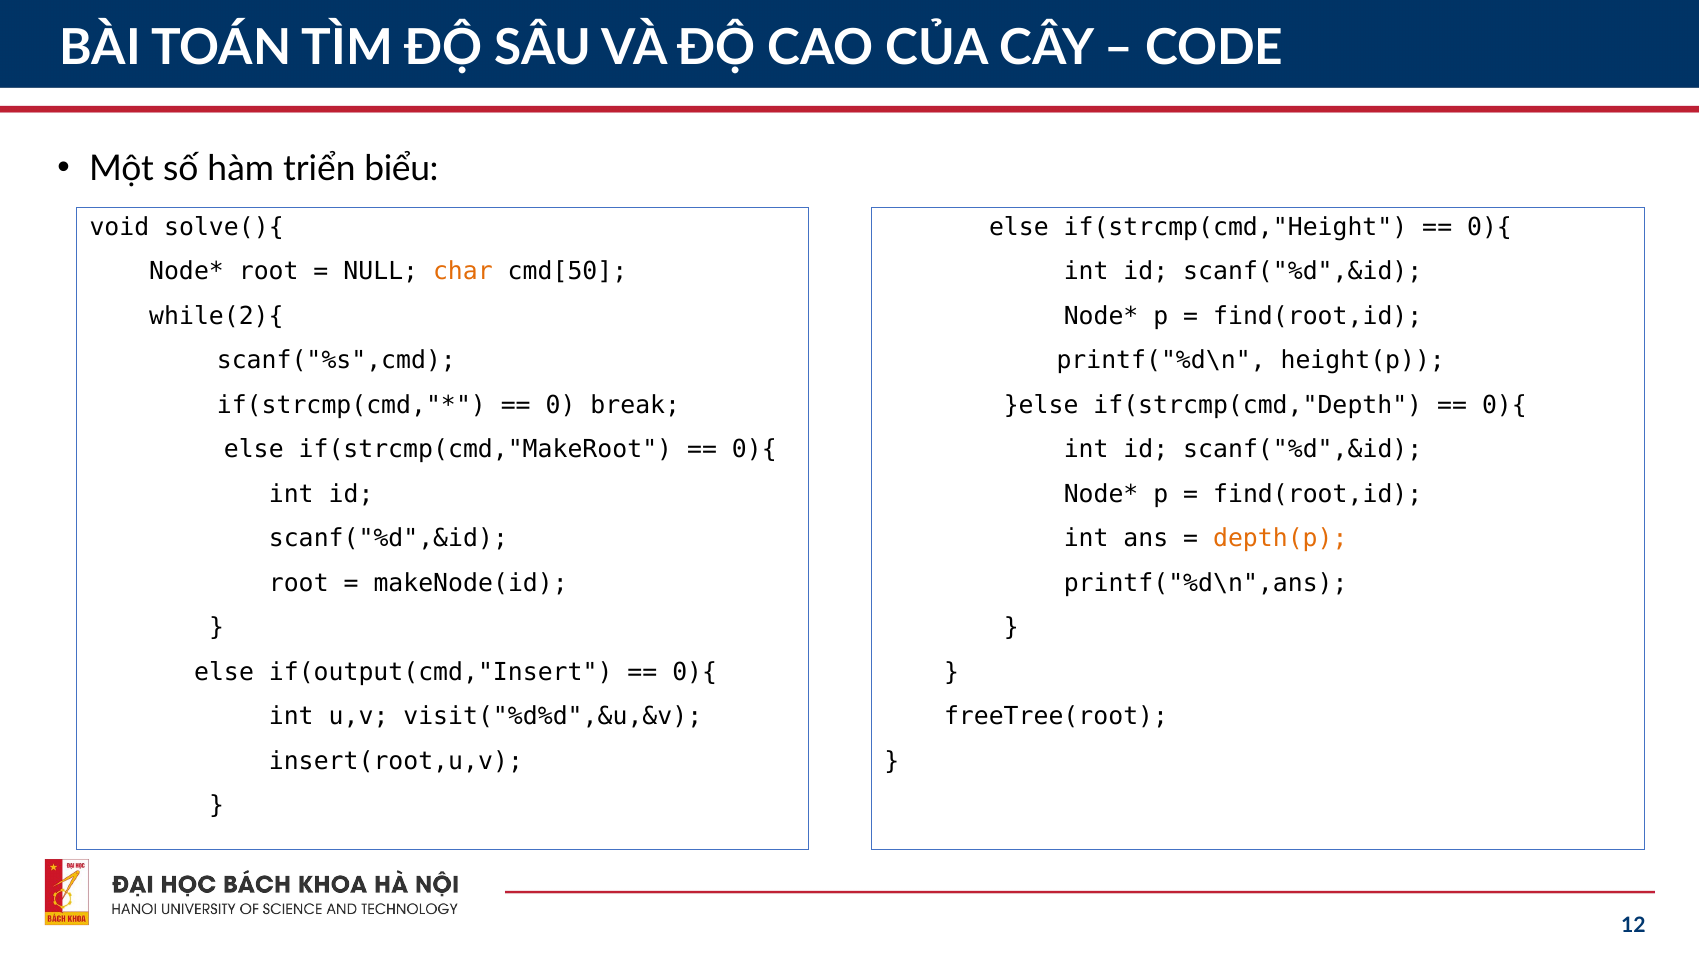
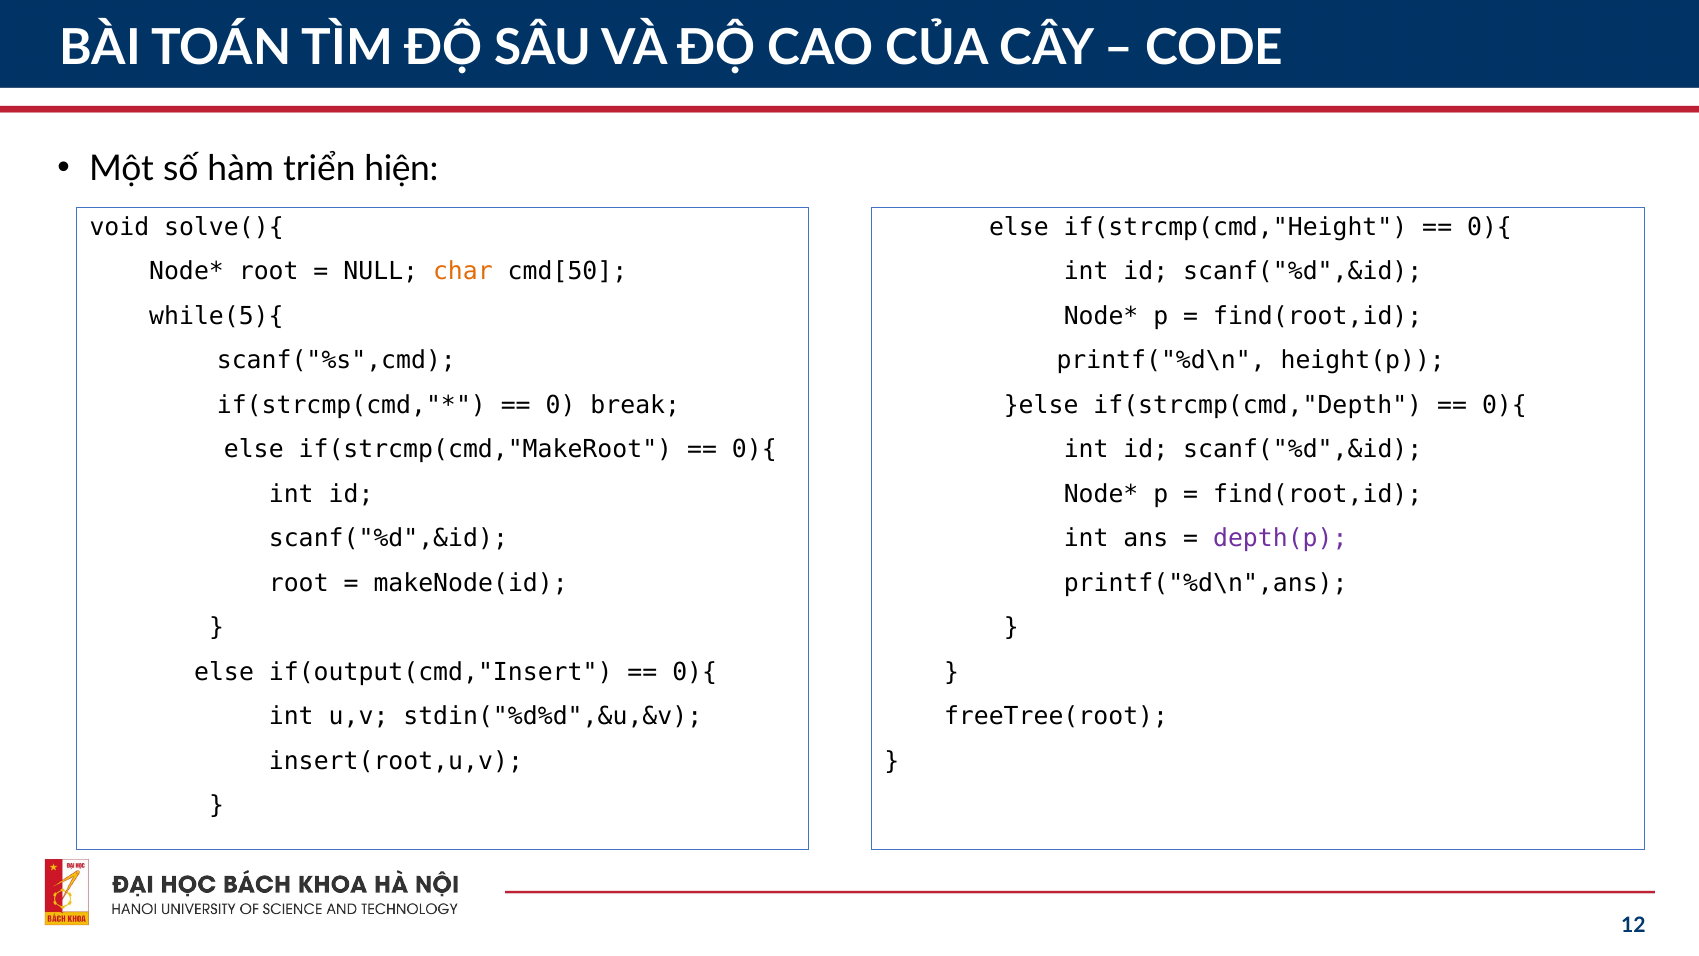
biểu: biểu -> hiện (401, 169)
while(2){: while(2){ -> while(5){ (216, 316)
depth(p colour: orange -> purple (1280, 538)
visit("%d%d",&u,&v: visit("%d%d",&u,&v -> stdin("%d%d",&u,&v (553, 716)
